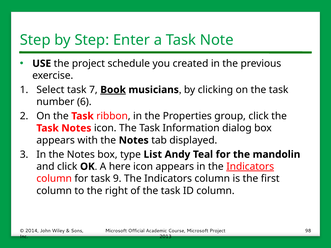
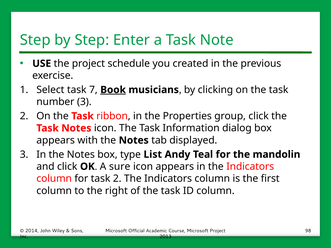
number 6: 6 -> 3 (84, 102)
here: here -> sure (120, 167)
Indicators underline: present -> none (250, 167)
task 9: 9 -> 2 (117, 179)
